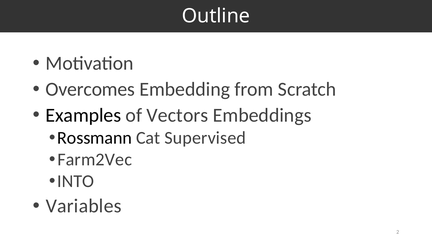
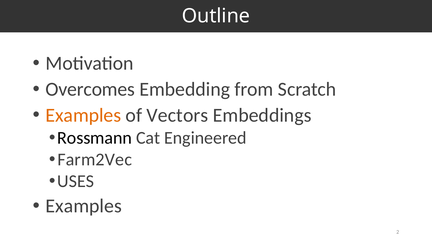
Examples colour: black -> orange (83, 115)
Supervised: Supervised -> Engineered (205, 138)
INTO: INTO -> USES (76, 181)
Variables: Variables -> Examples (84, 206)
